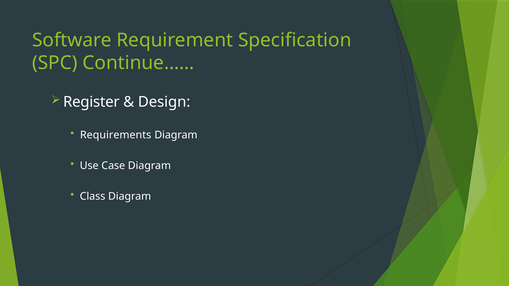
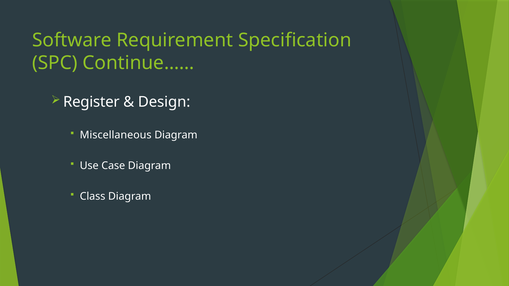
Requirements: Requirements -> Miscellaneous (116, 135)
